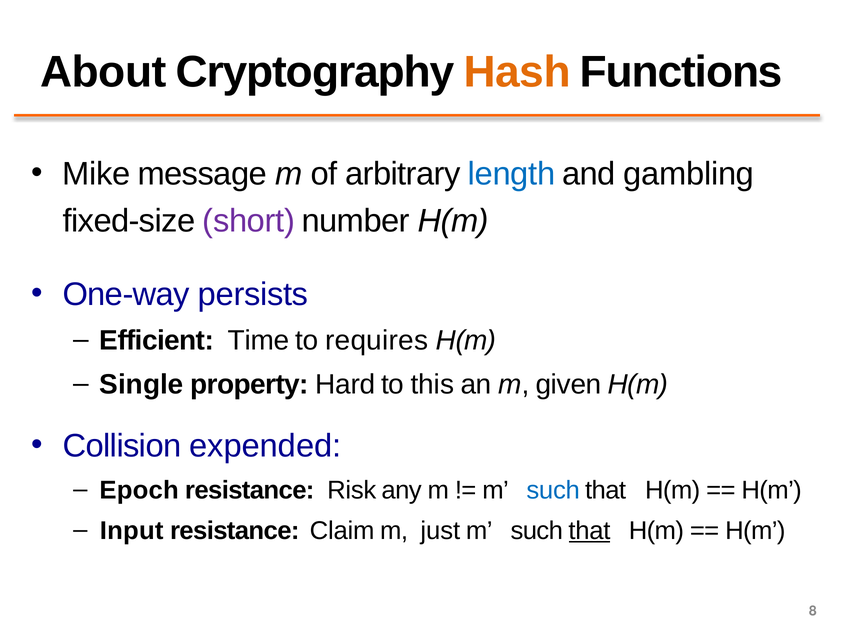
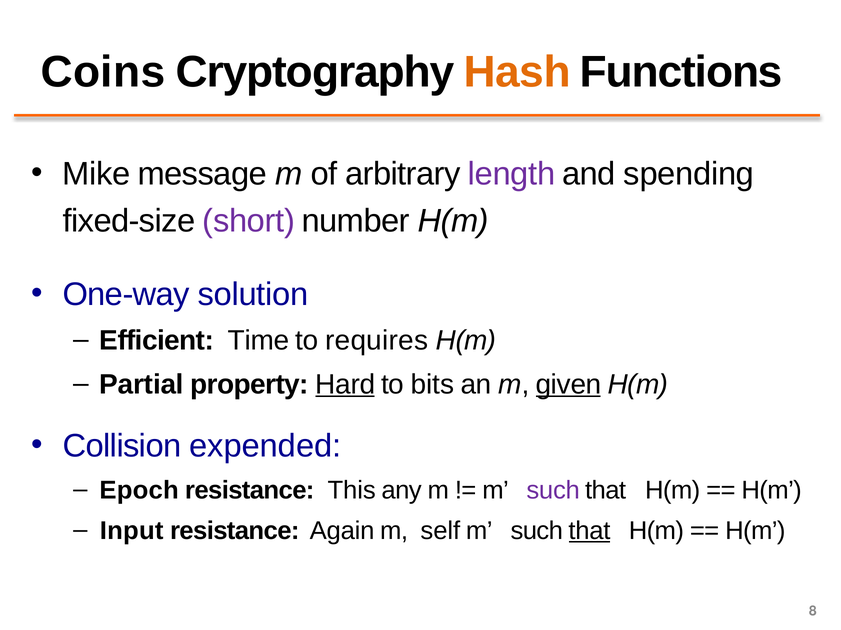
About: About -> Coins (103, 72)
length colour: blue -> purple (511, 174)
gambling: gambling -> spending (689, 174)
persists: persists -> solution (253, 295)
Single: Single -> Partial (142, 385)
Hard underline: none -> present (345, 385)
this: this -> bits (432, 385)
given underline: none -> present (569, 385)
Risk: Risk -> This (352, 491)
such colour: blue -> purple (553, 491)
Claim: Claim -> Again (342, 531)
just: just -> self (440, 531)
